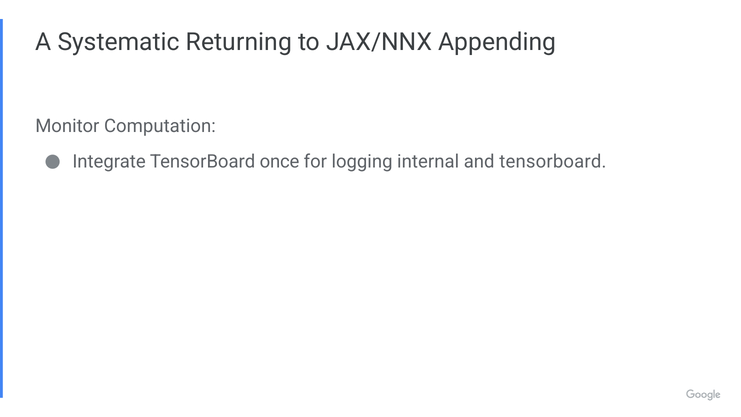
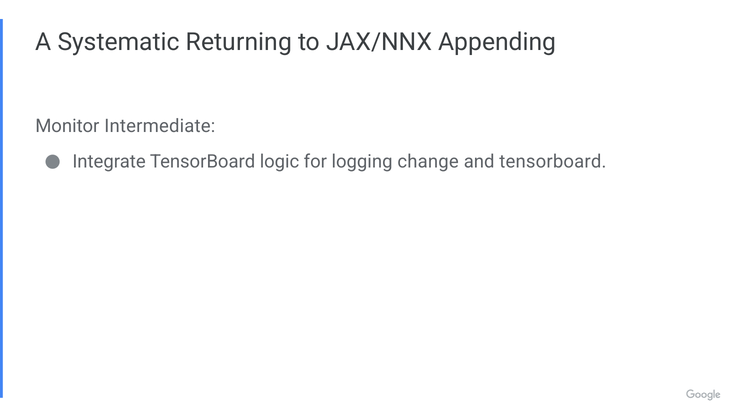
Computation: Computation -> Intermediate (160, 126)
once: once -> logic (279, 162)
internal: internal -> change (428, 162)
